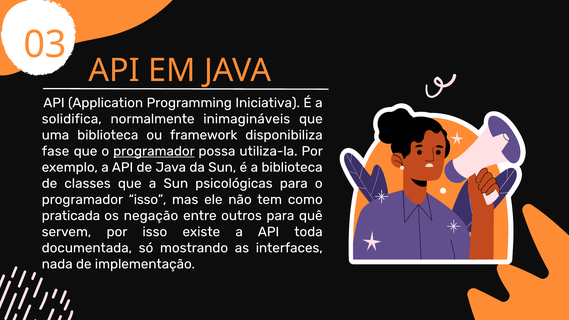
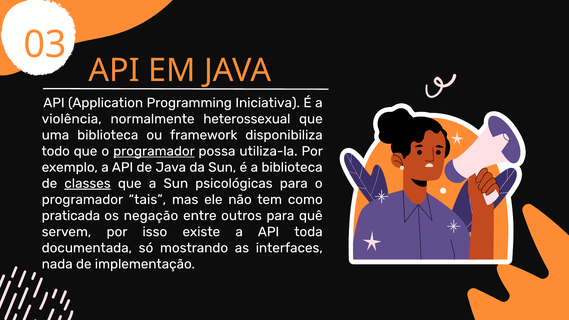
solidifica: solidifica -> violência (72, 119)
inimagináveis: inimagináveis -> heterossexual (247, 119)
fase: fase -> todo (56, 151)
classes underline: none -> present (88, 183)
programador isso: isso -> tais (147, 200)
